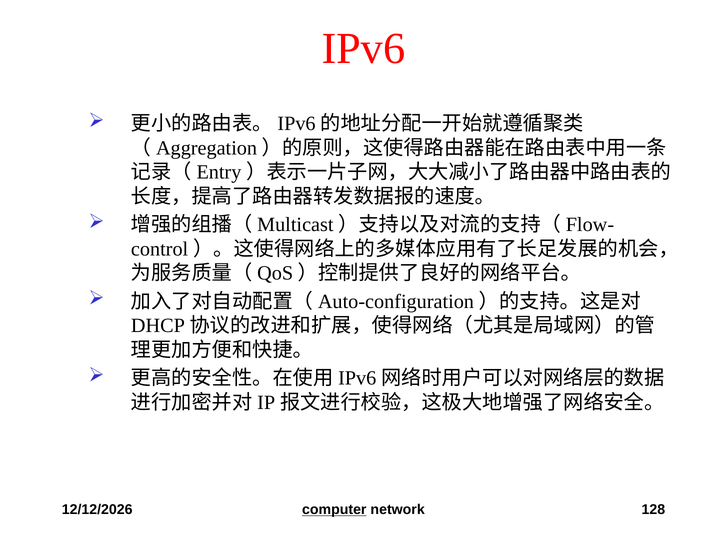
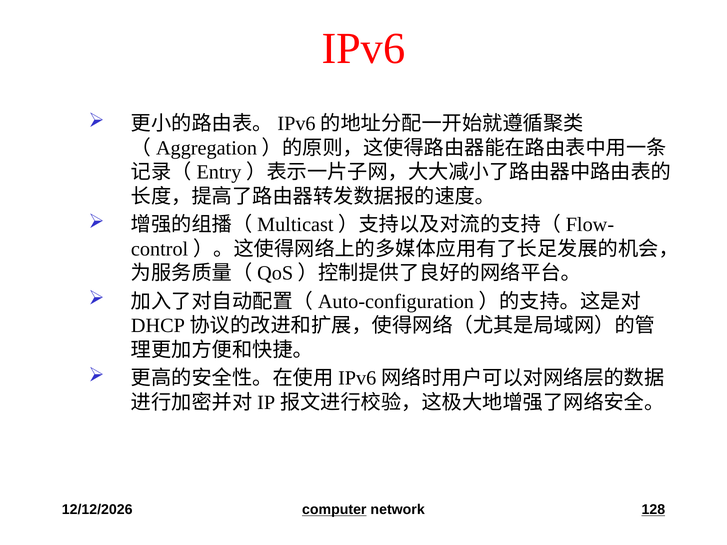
128 underline: none -> present (653, 510)
